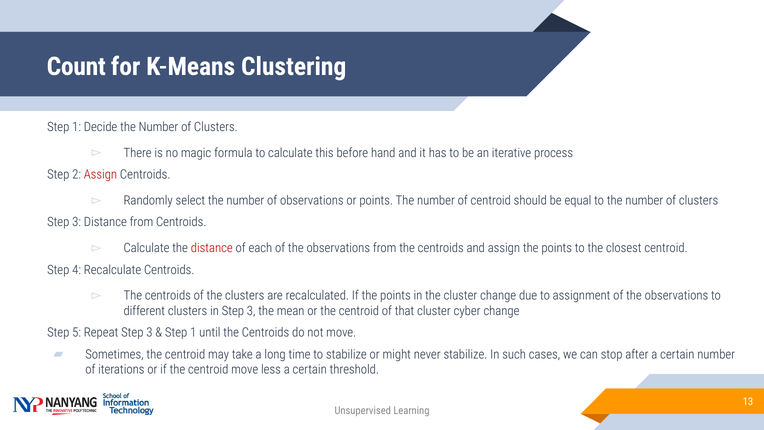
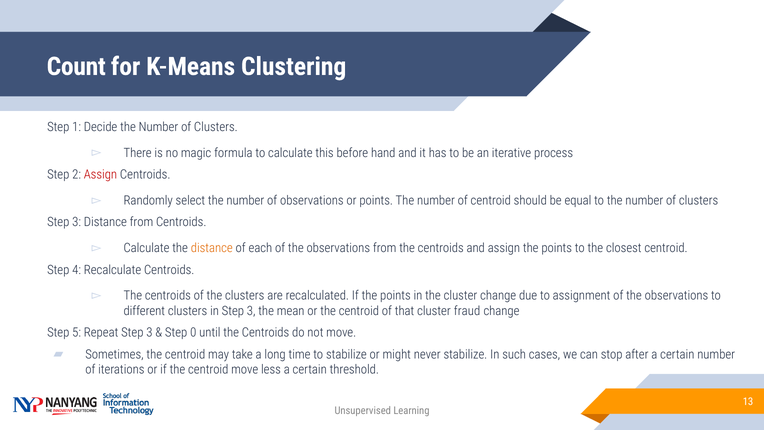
distance colour: red -> orange (212, 248)
cyber: cyber -> fraud (467, 311)
1: 1 -> 0 (193, 333)
